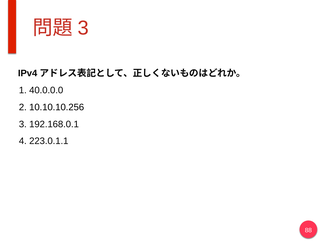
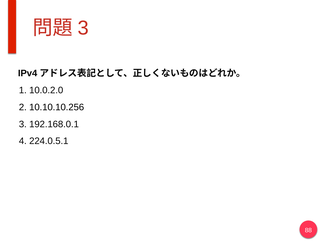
40.0.0.0: 40.0.0.0 -> 10.0.2.0 (46, 90)
223.0.1.1: 223.0.1.1 -> 224.0.5.1 (49, 141)
